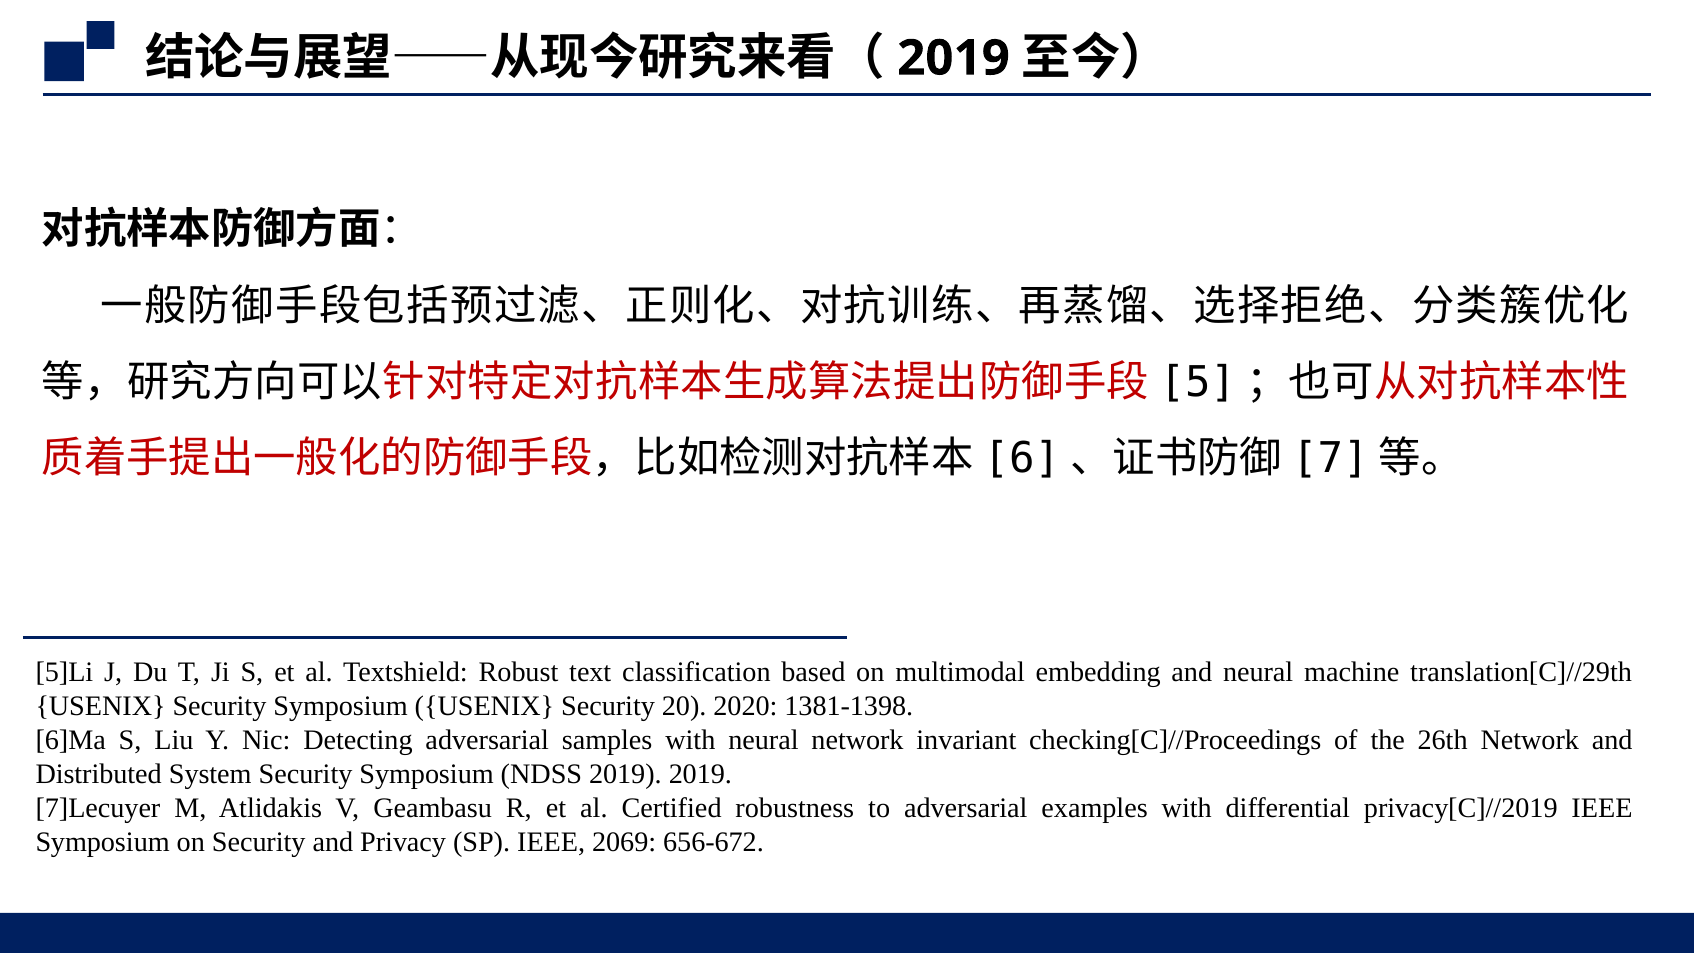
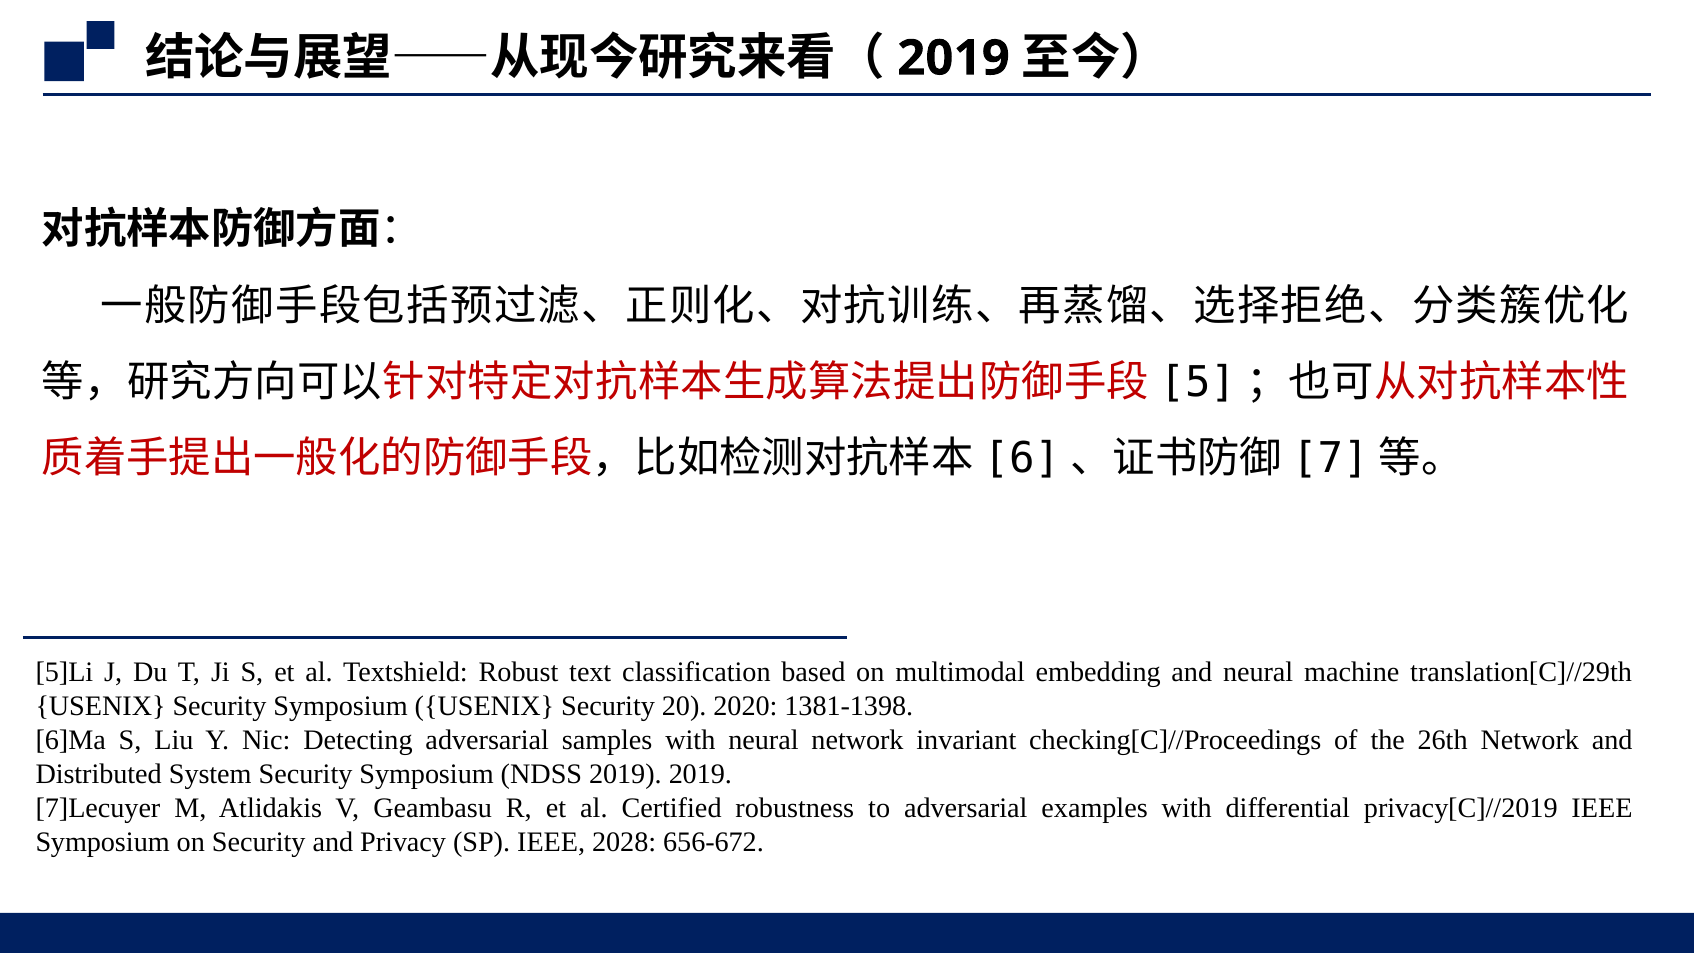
2069: 2069 -> 2028 (624, 842)
